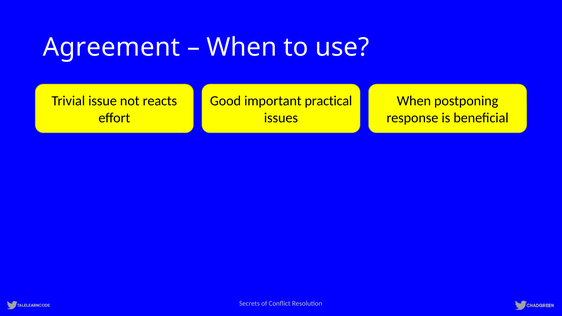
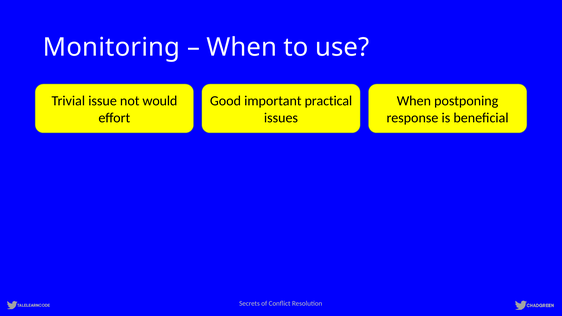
Agreement: Agreement -> Monitoring (112, 47)
reacts: reacts -> would (160, 101)
